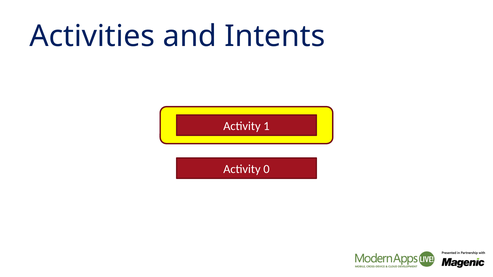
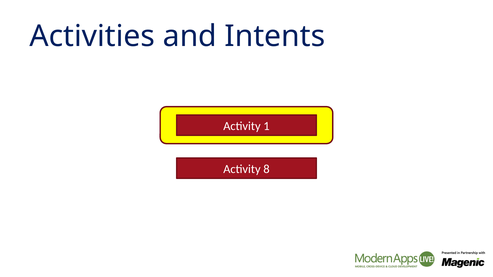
0: 0 -> 8 (266, 169)
